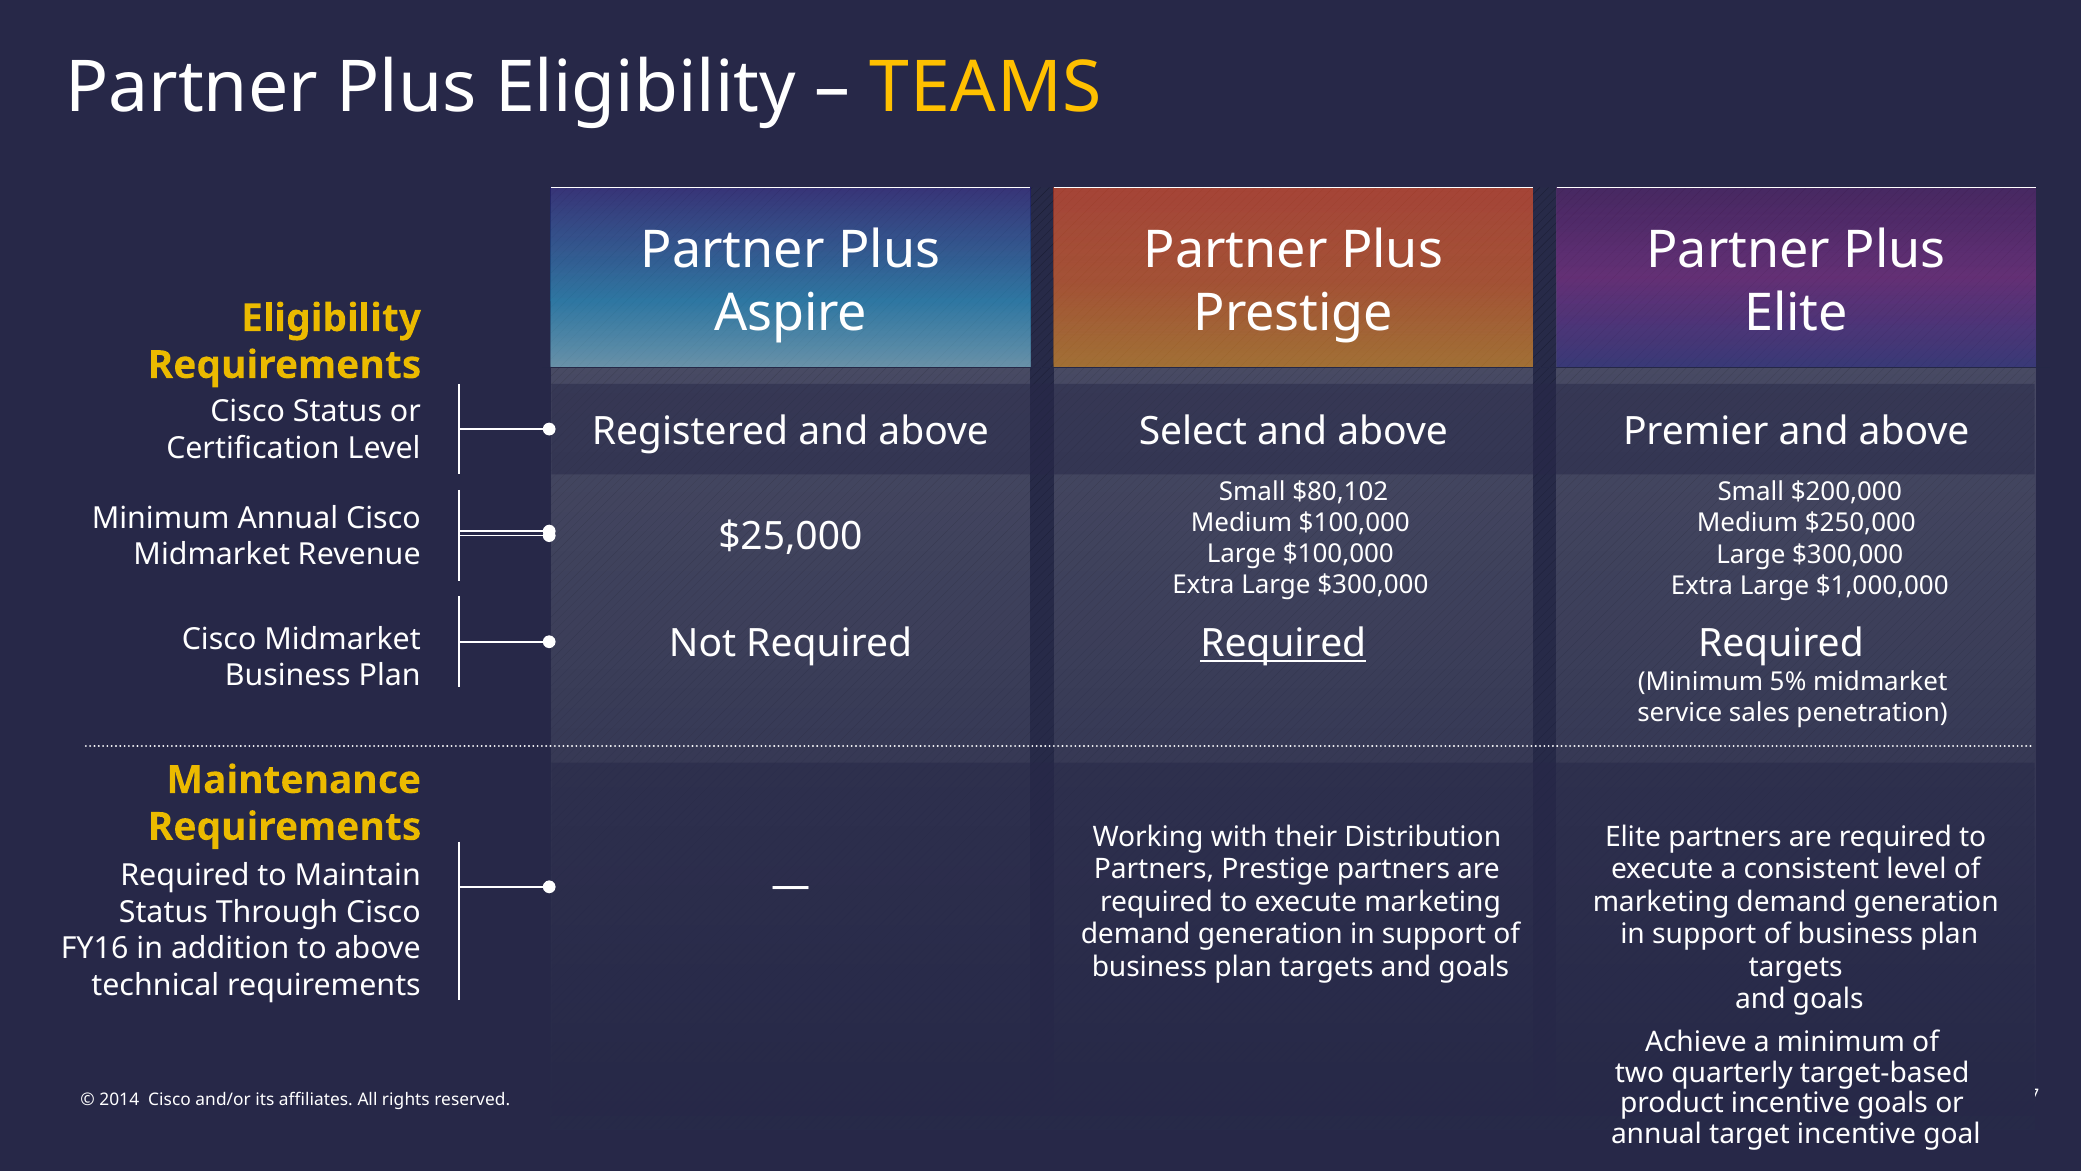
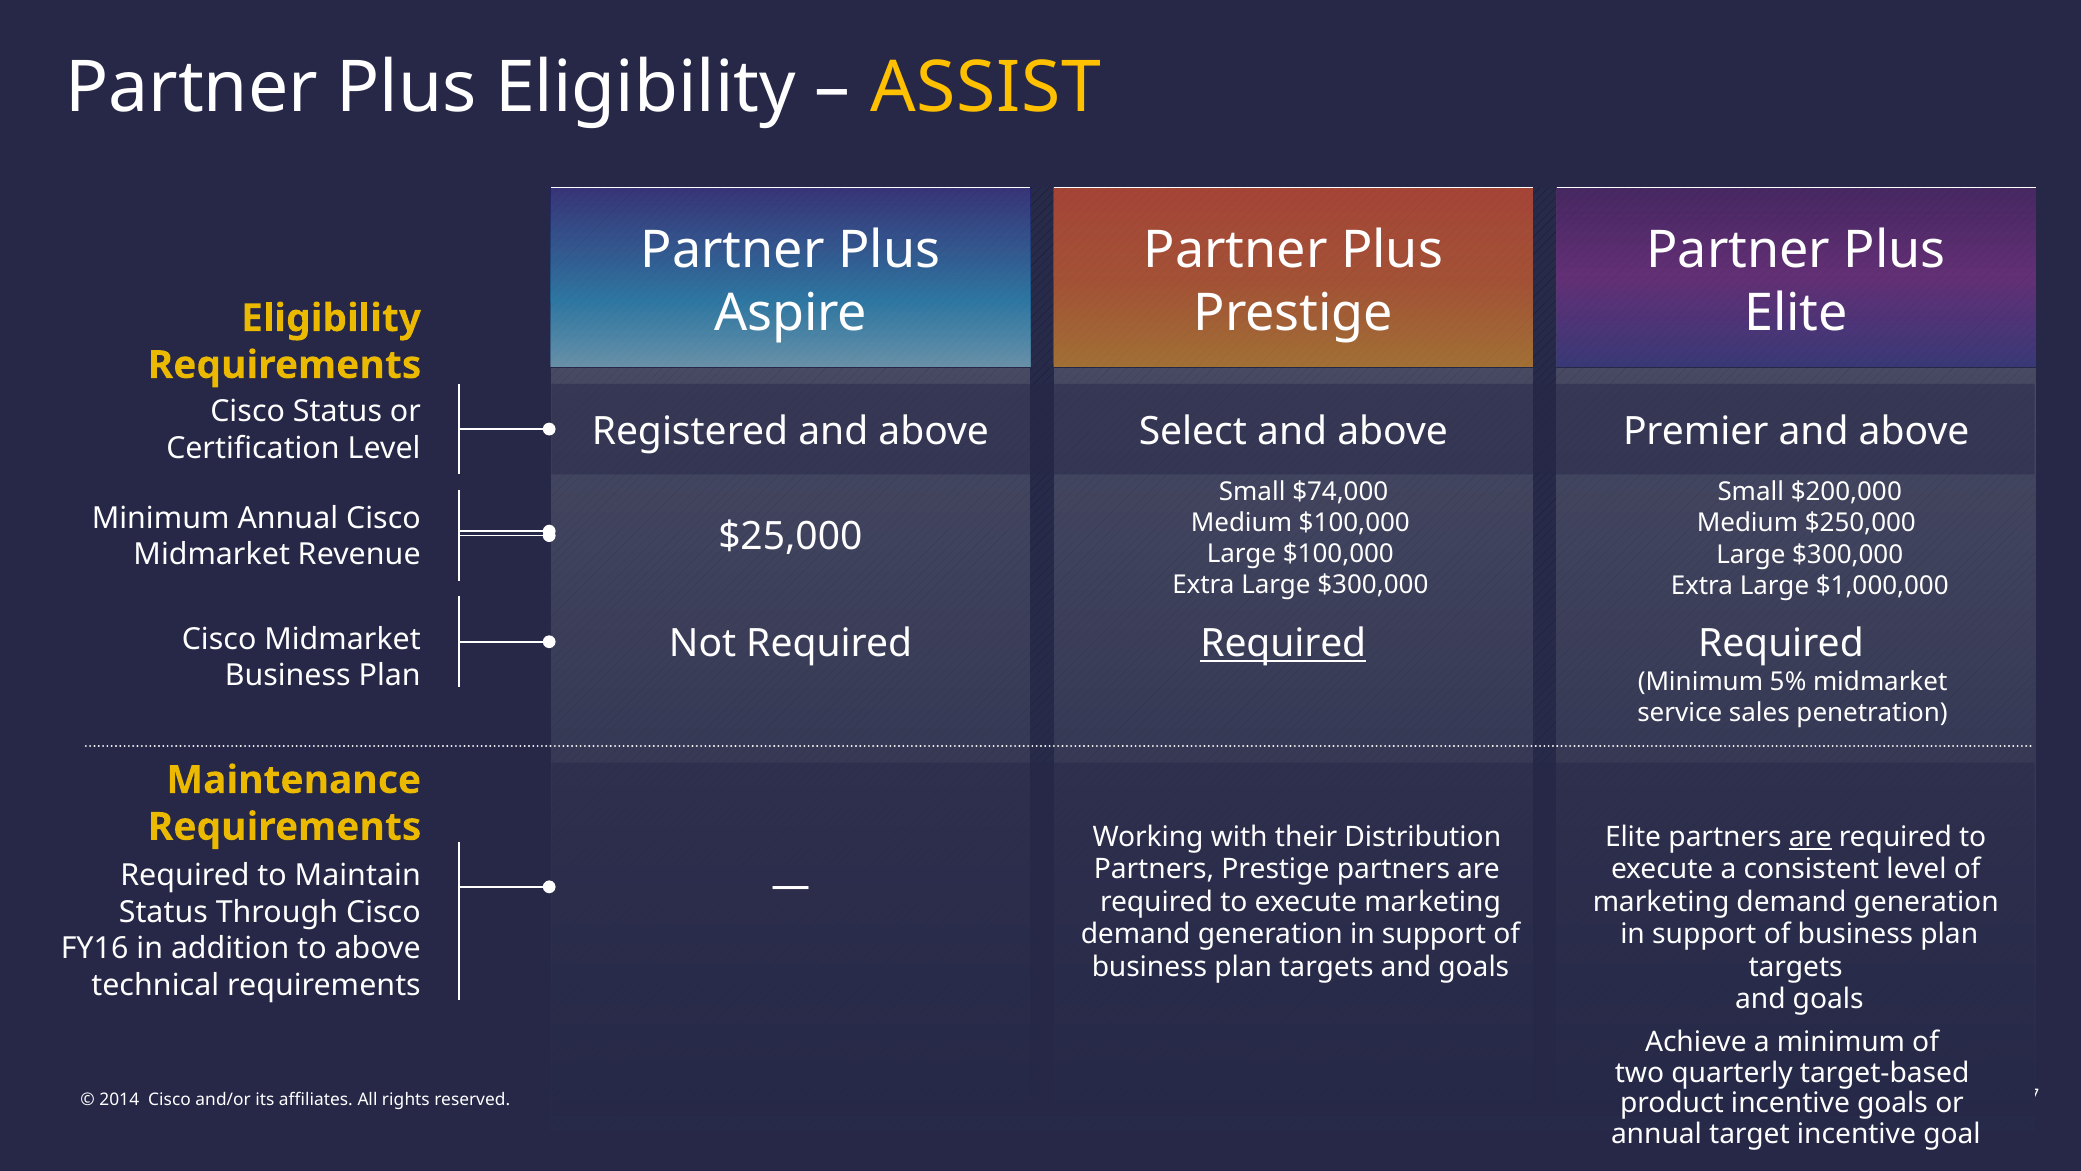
TEAMS: TEAMS -> ASSIST (986, 88)
$80,102: $80,102 -> $74,000 (1340, 492)
are underline: none -> present (1810, 837)
